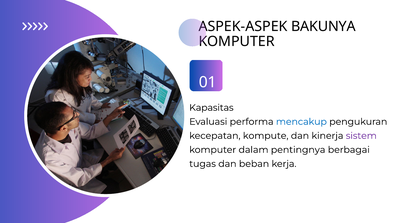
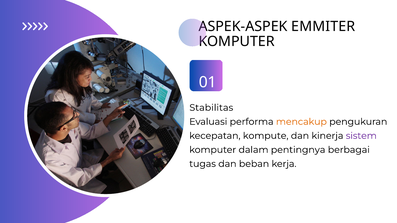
BAKUNYA: BAKUNYA -> EMMITER (323, 26)
Kapasitas: Kapasitas -> Stabilitas (211, 108)
mencakup colour: blue -> orange (301, 122)
